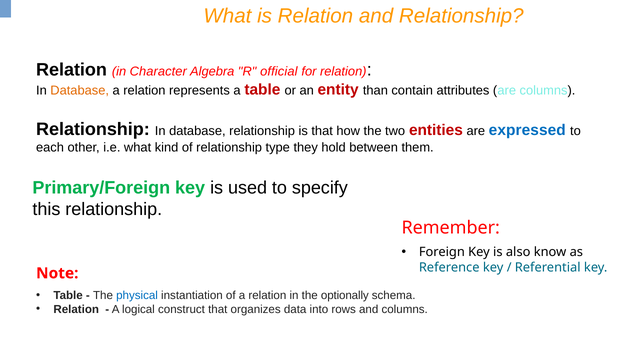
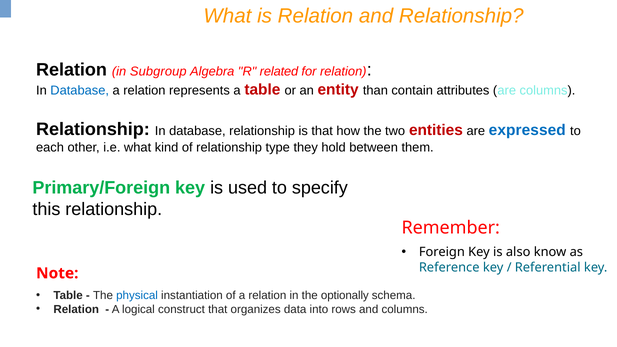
Character: Character -> Subgroup (158, 71)
official: official -> related (279, 71)
Database colour: orange -> blue (80, 91)
